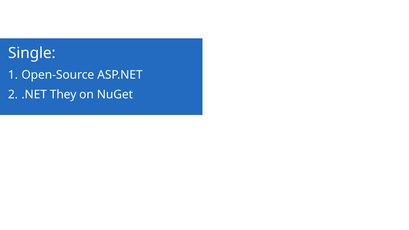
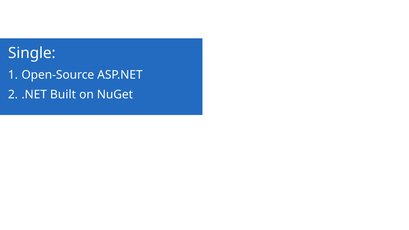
They: They -> Built (63, 95)
